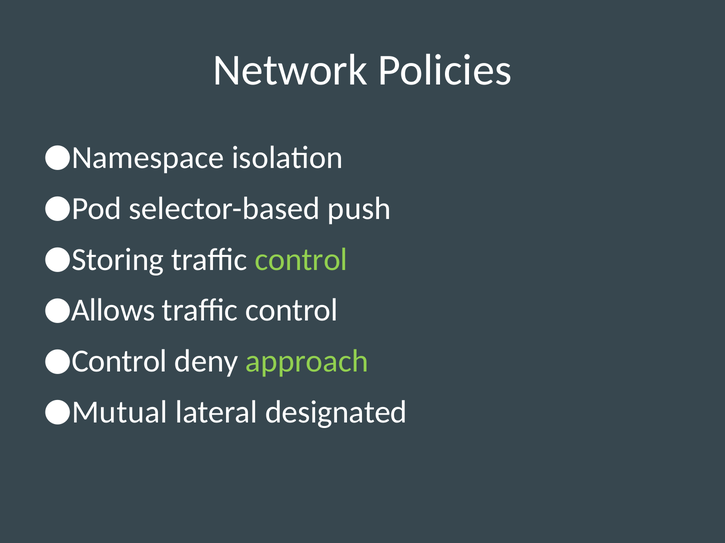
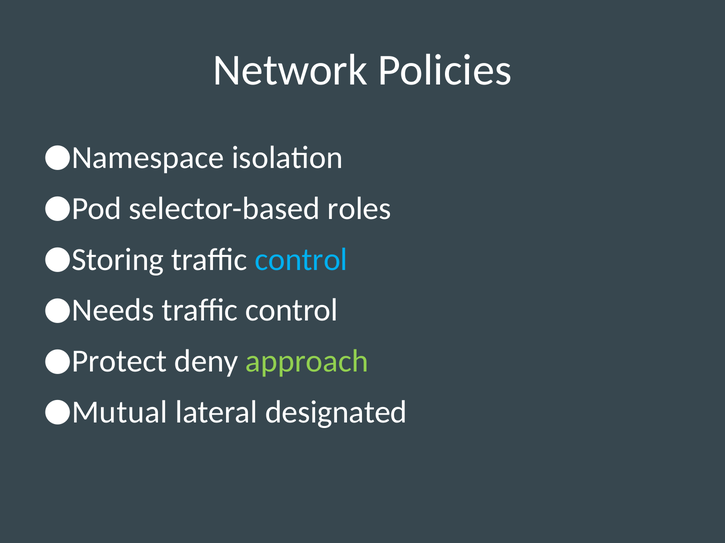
push: push -> roles (359, 209)
control colour: light green -> light blue (301, 260)
Allows: Allows -> Needs (113, 311)
Control: Control -> Protect (119, 362)
